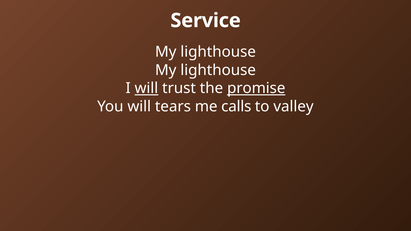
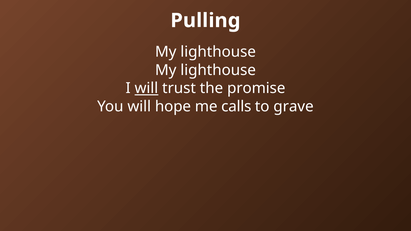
Service: Service -> Pulling (205, 21)
promise underline: present -> none (256, 88)
tears: tears -> hope (173, 106)
valley: valley -> grave (294, 106)
